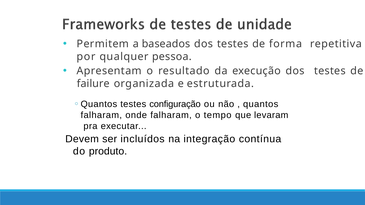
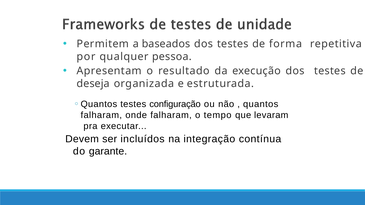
failure: failure -> deseja (93, 84)
produto: produto -> garante (108, 152)
